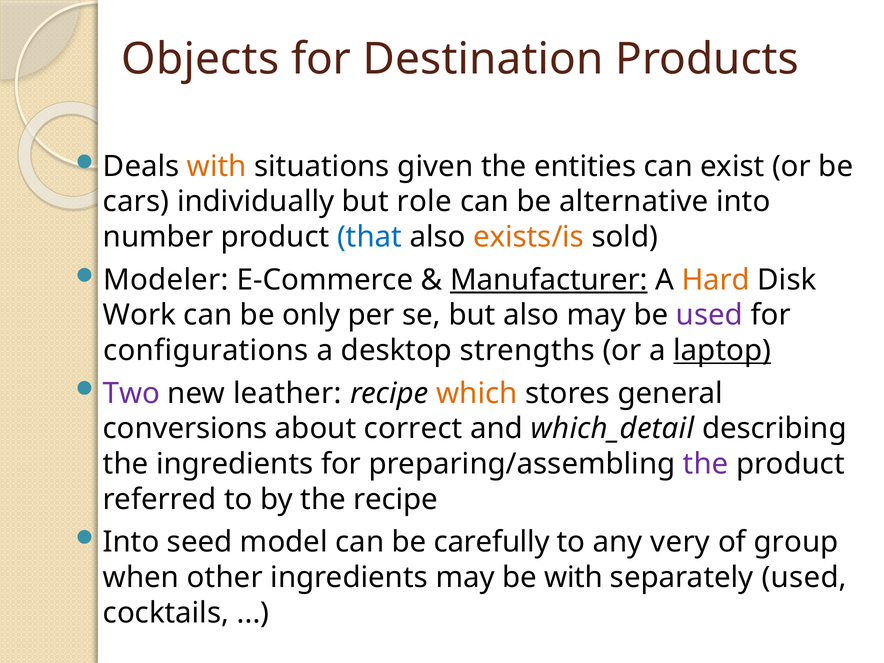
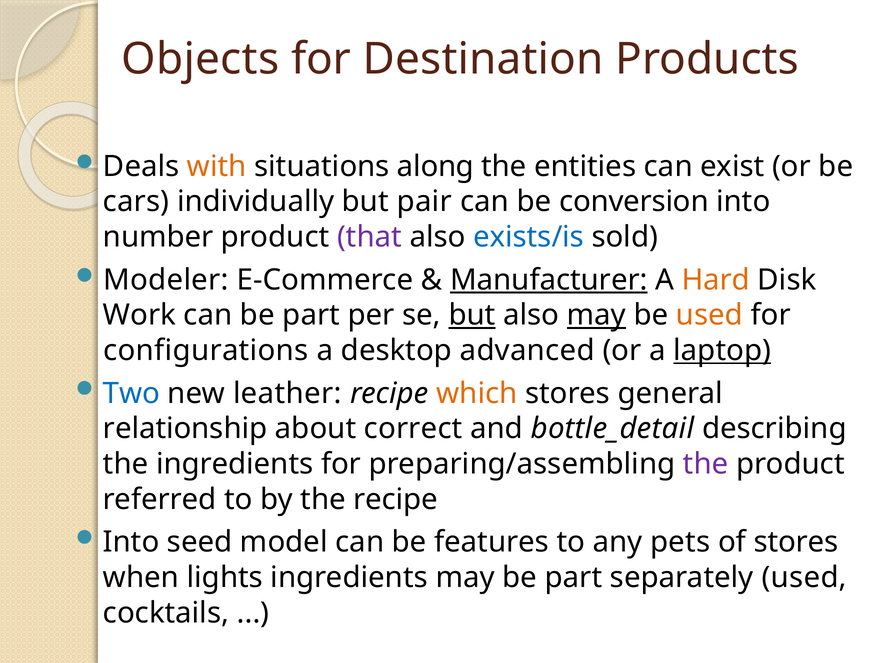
given: given -> along (436, 166)
role: role -> pair (424, 202)
alternative: alternative -> conversion (634, 202)
that colour: blue -> purple (369, 237)
exists/is colour: orange -> blue (529, 237)
can be only: only -> part (311, 315)
but underline: none -> present (472, 315)
may underline: none -> present (596, 315)
used colour: purple -> orange (710, 315)
strengths: strengths -> advanced (527, 351)
Two colour: purple -> blue (131, 393)
conversions: conversions -> relationship (185, 429)
which_detail: which_detail -> bottle_detail (613, 429)
carefully: carefully -> features (492, 542)
very: very -> pets (680, 542)
of group: group -> stores (796, 542)
other: other -> lights (225, 578)
may be with: with -> part (573, 578)
